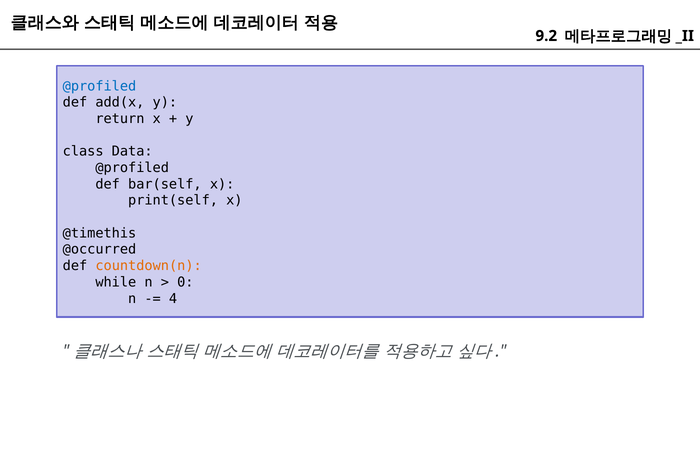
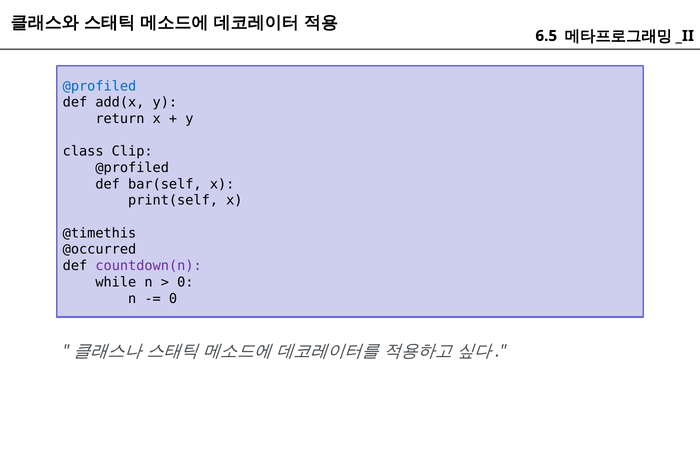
9.2: 9.2 -> 6.5 (546, 36)
Data: Data -> Clip (132, 151)
countdown(n colour: orange -> purple (149, 266)
4: 4 -> 0 (173, 298)
